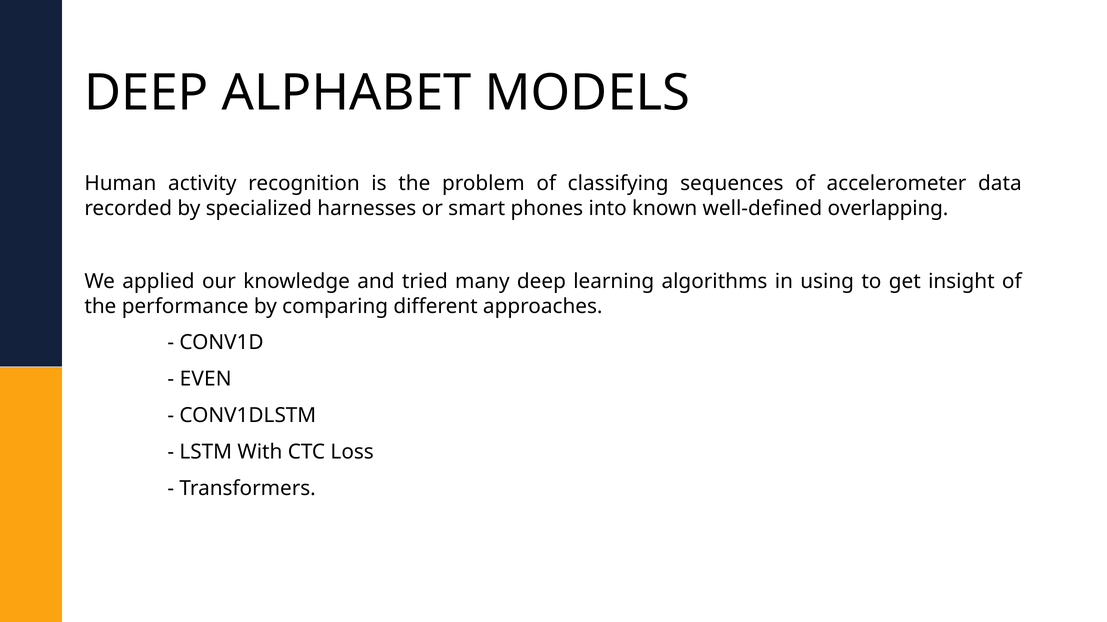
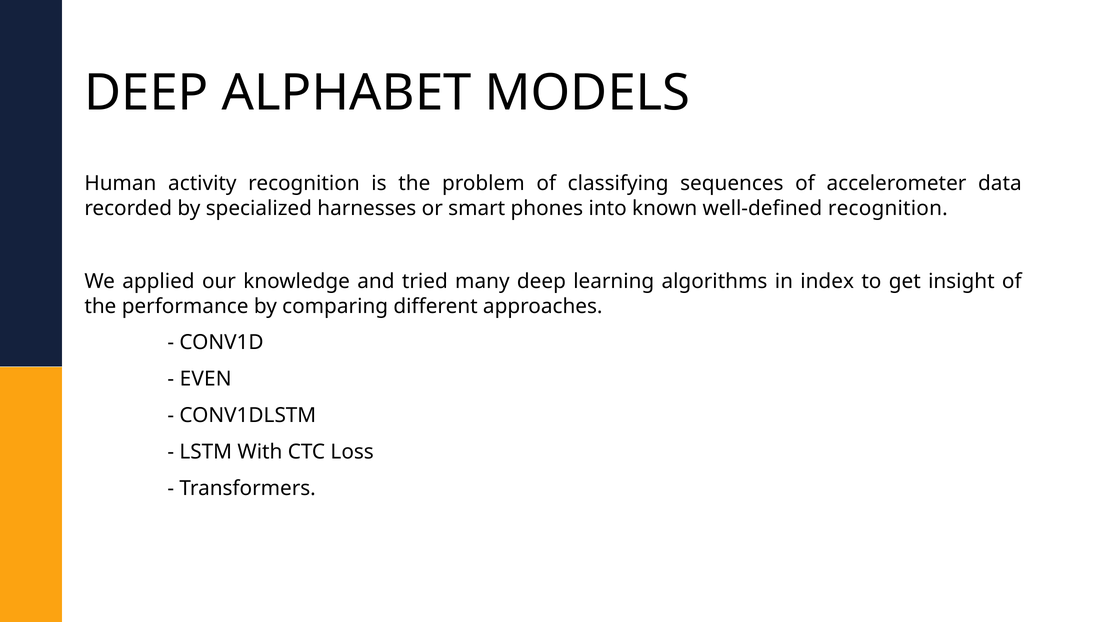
well-defined overlapping: overlapping -> recognition (888, 209)
using: using -> index (827, 282)
